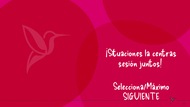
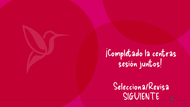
¡Situaciones: ¡Situaciones -> ¡Completado (124, 53)
Selecciona/Máximo: Selecciona/Máximo -> Selecciona/Revisa (141, 87)
